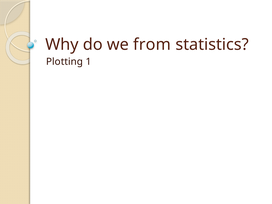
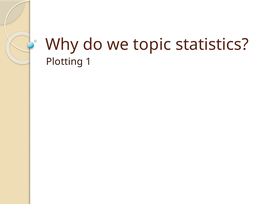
from: from -> topic (152, 45)
